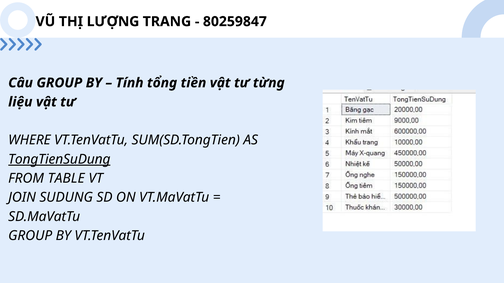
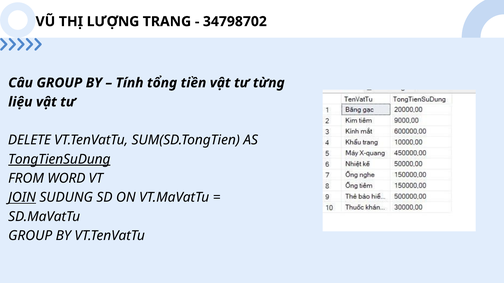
80259847: 80259847 -> 34798702 (235, 22)
WHERE: WHERE -> DELETE (29, 140)
TABLE: TABLE -> WORD (66, 179)
JOIN underline: none -> present (22, 198)
